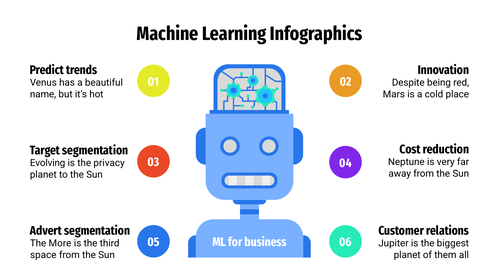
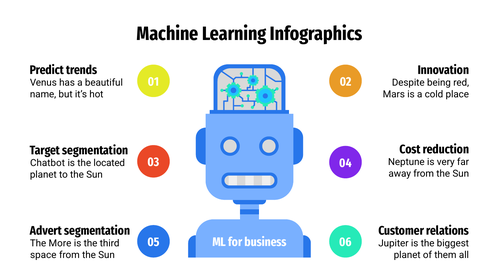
Evolving: Evolving -> Chatbot (48, 163)
privacy: privacy -> located (109, 163)
